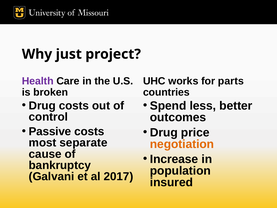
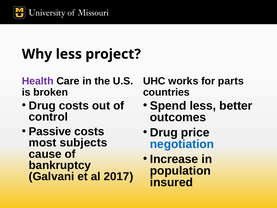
Why just: just -> less (69, 54)
separate: separate -> subjects (83, 143)
negotiation colour: orange -> blue (182, 144)
